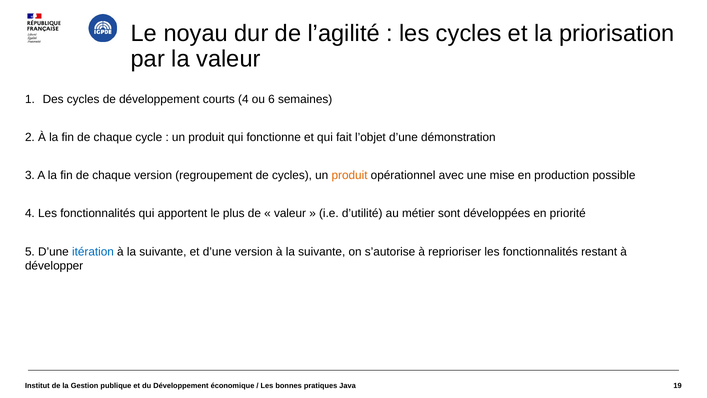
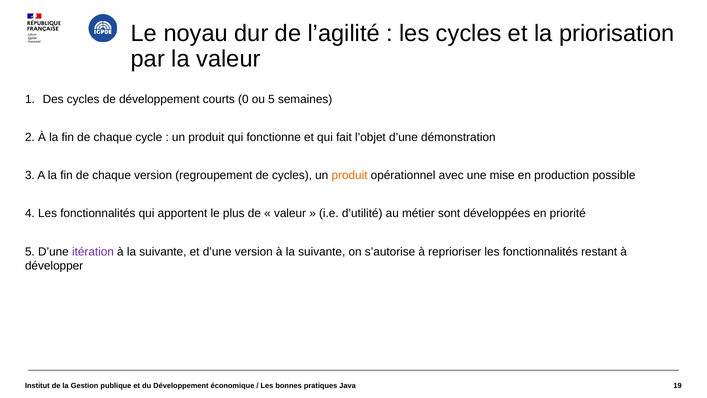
courts 4: 4 -> 0 (243, 99)
ou 6: 6 -> 5 (271, 99)
itération colour: blue -> purple (93, 252)
